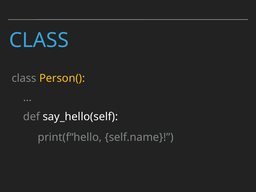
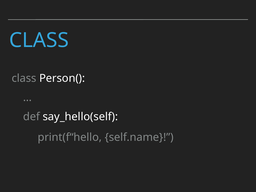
Person( colour: yellow -> white (62, 78)
